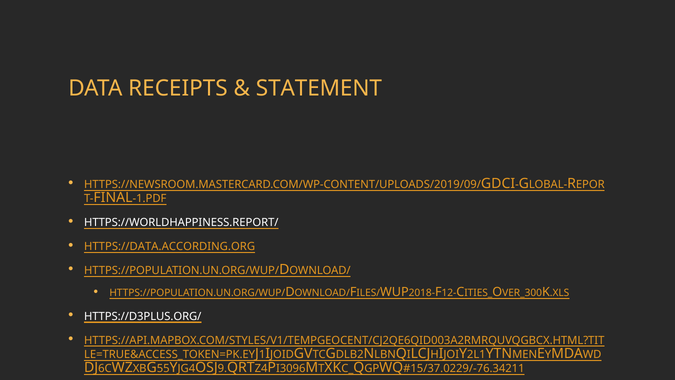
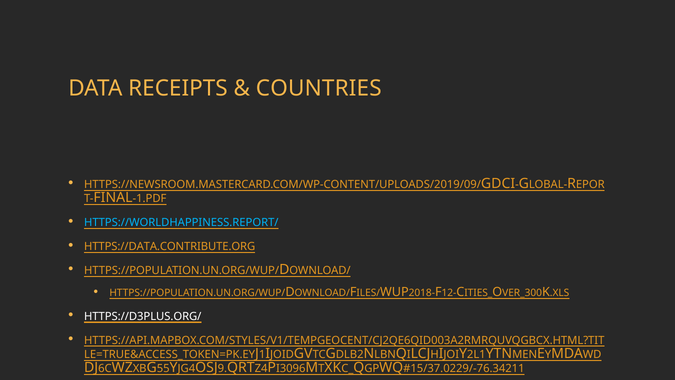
STATEMENT: STATEMENT -> COUNTRIES (319, 88)
HTTPS://WORLDHAPPINESS.REPORT/ colour: white -> light blue (181, 222)
HTTPS://DATA.ACCORDING.ORG: HTTPS://DATA.ACCORDING.ORG -> HTTPS://DATA.CONTRIBUTE.ORG (170, 246)
